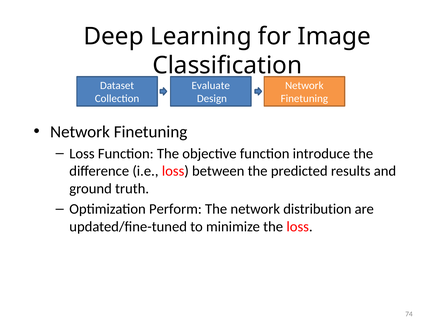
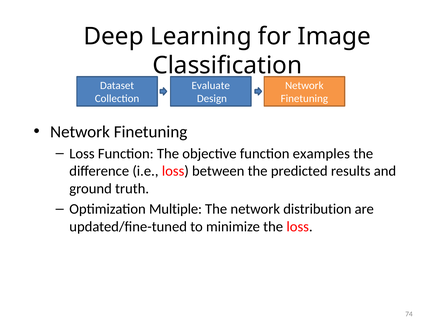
introduce: introduce -> examples (321, 154)
Perform: Perform -> Multiple (175, 209)
